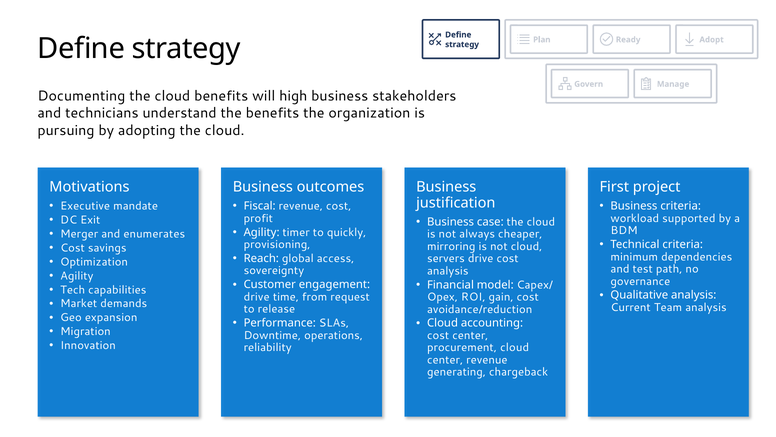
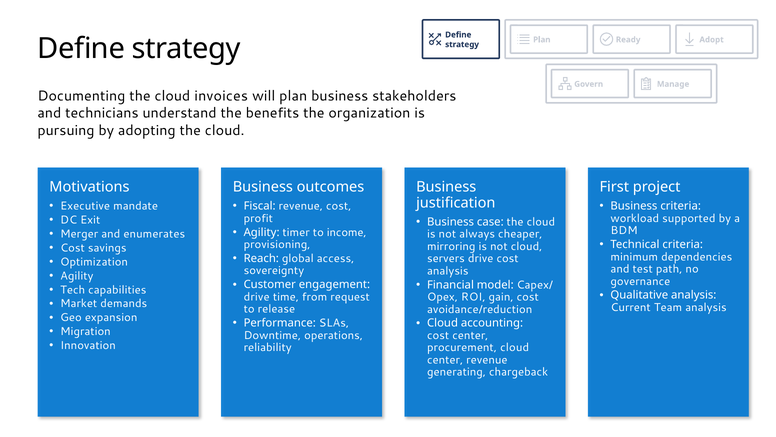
cloud benefits: benefits -> invoices (221, 96)
will high: high -> plan (293, 96)
quickly: quickly -> income (347, 232)
